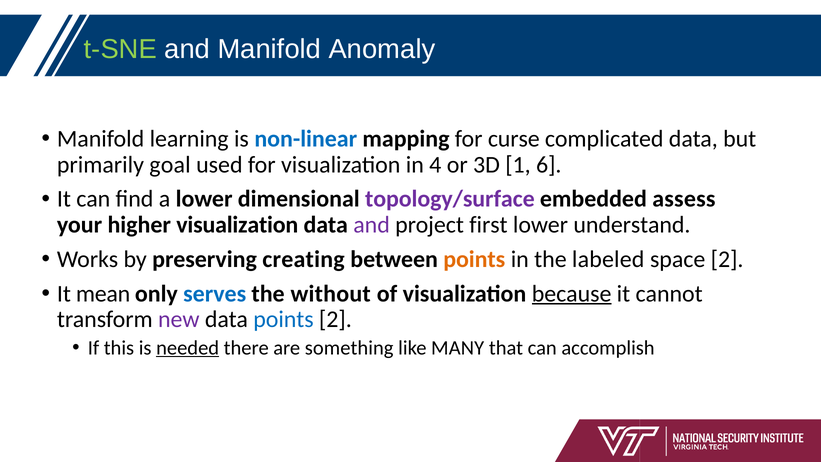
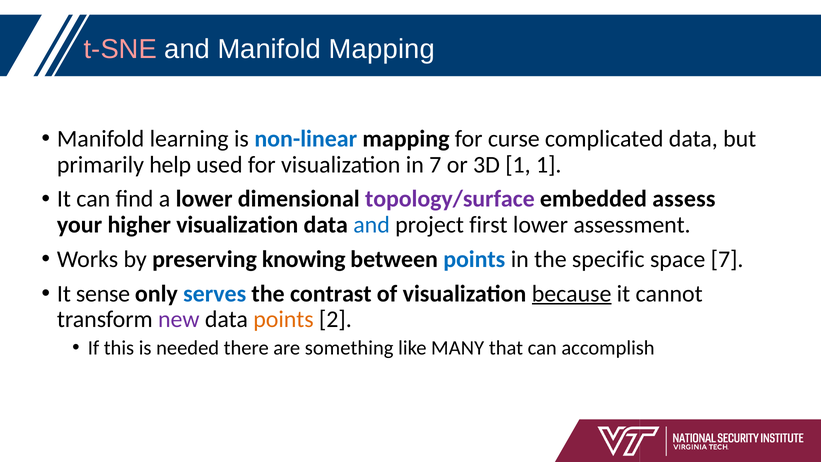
t-SNE colour: light green -> pink (120, 49)
Manifold Anomaly: Anomaly -> Mapping (382, 49)
goal: goal -> help (170, 165)
in 4: 4 -> 7 (435, 165)
1 6: 6 -> 1 (549, 165)
and colour: purple -> blue (372, 225)
understand: understand -> assessment (632, 225)
creating: creating -> knowing (304, 259)
points colour: orange -> blue (474, 259)
labeled: labeled -> specific (608, 259)
space 2: 2 -> 7 (727, 259)
mean: mean -> sense (103, 294)
without: without -> contrast (331, 294)
points colour: blue -> orange (283, 319)
needed underline: present -> none (188, 348)
